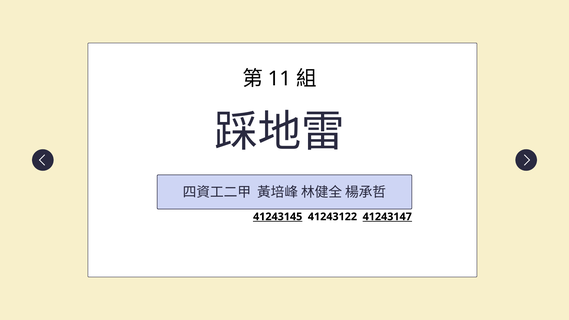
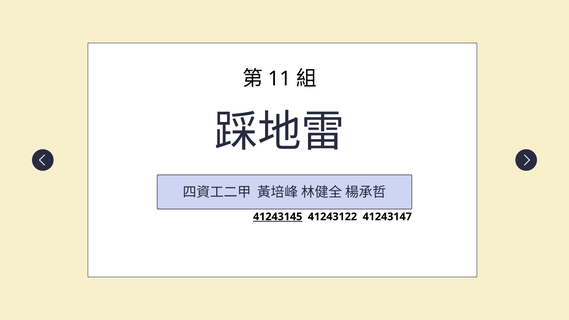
41243147 underline: present -> none (387, 217)
